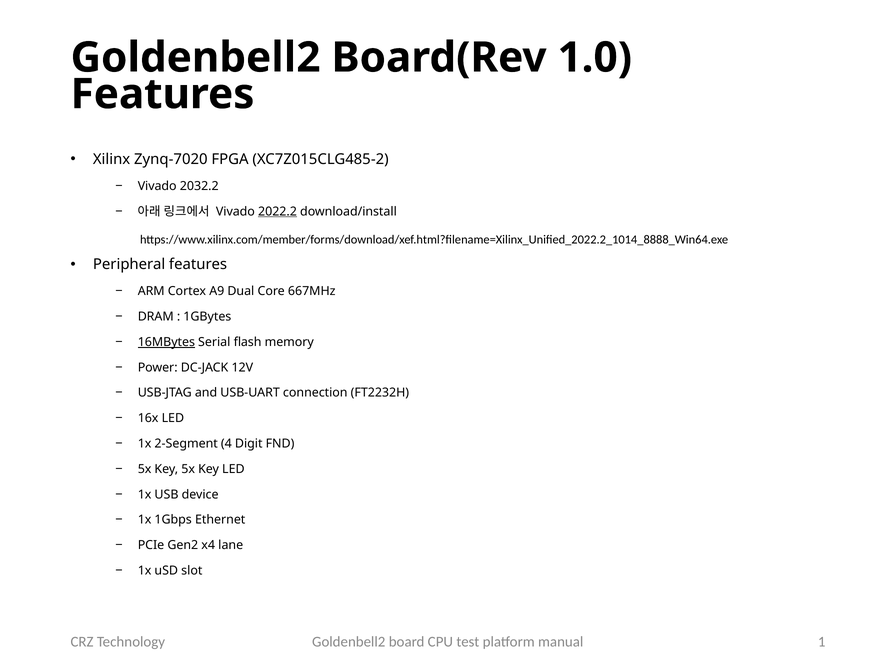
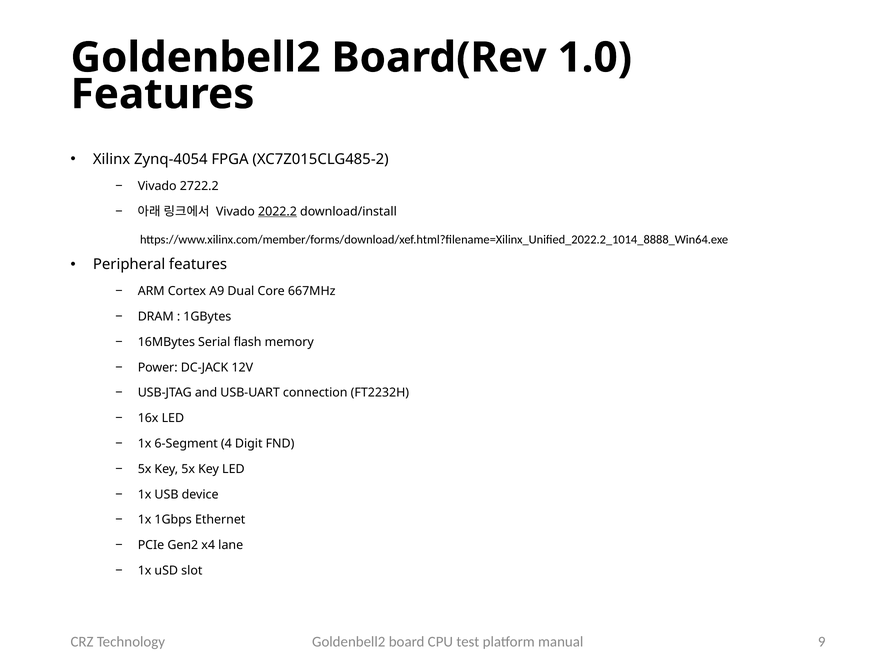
Zynq-7020: Zynq-7020 -> Zynq-4054 (171, 159)
2032.2: 2032.2 -> 2722.2 (199, 186)
16MBytes underline: present -> none (166, 342)
2-Segment: 2-Segment -> 6-Segment (186, 444)
1: 1 -> 9 (822, 642)
